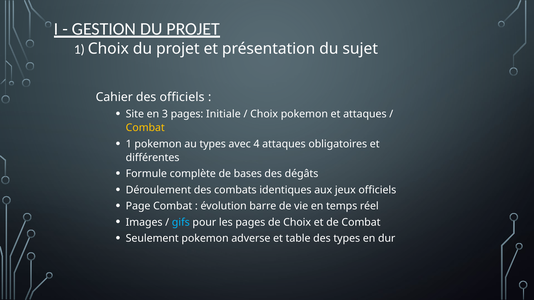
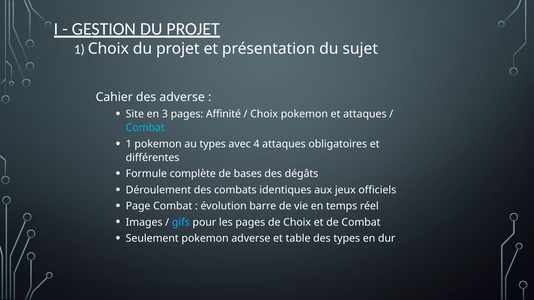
des officiels: officiels -> adverse (182, 97)
Initiale: Initiale -> Affinité (223, 114)
Combat colour: yellow -> light blue (145, 128)
